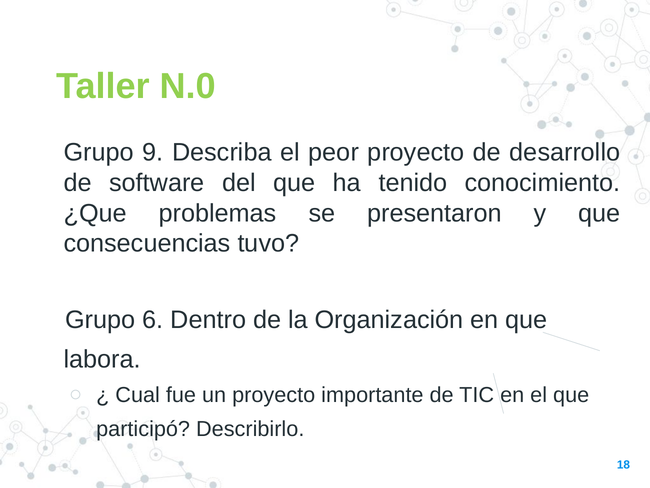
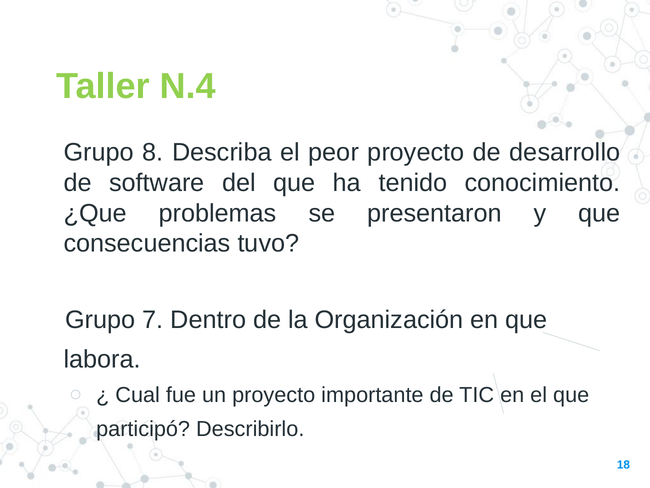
N.0: N.0 -> N.4 (188, 86)
9: 9 -> 8 (153, 152)
6: 6 -> 7 (153, 320)
